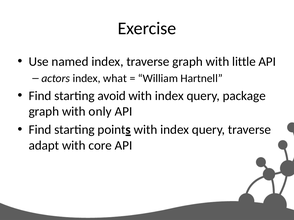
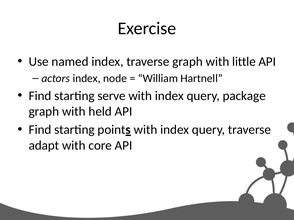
what: what -> node (115, 79)
avoid: avoid -> serve (112, 96)
only: only -> held (100, 112)
